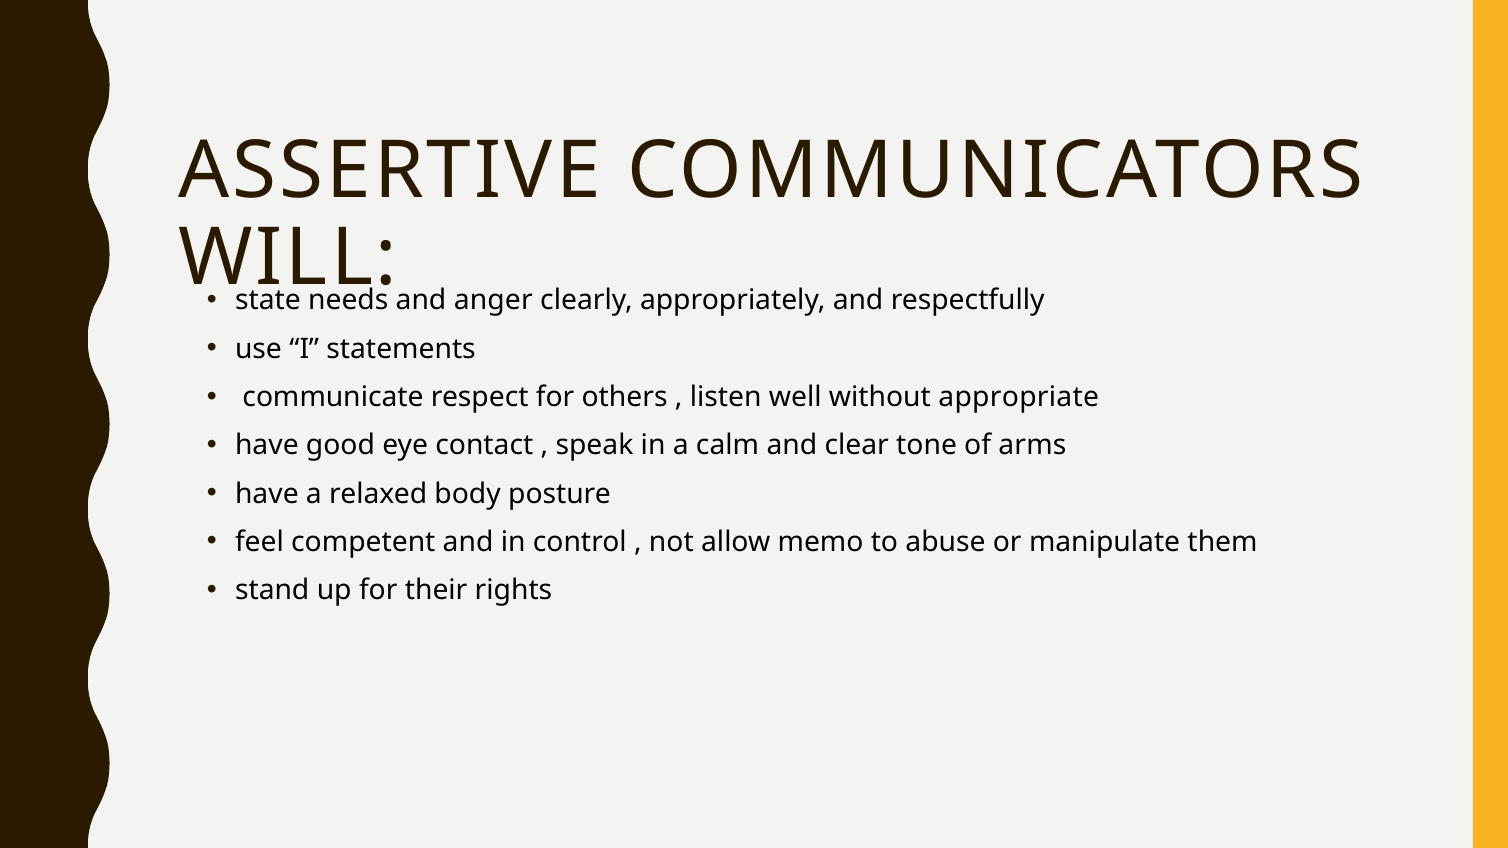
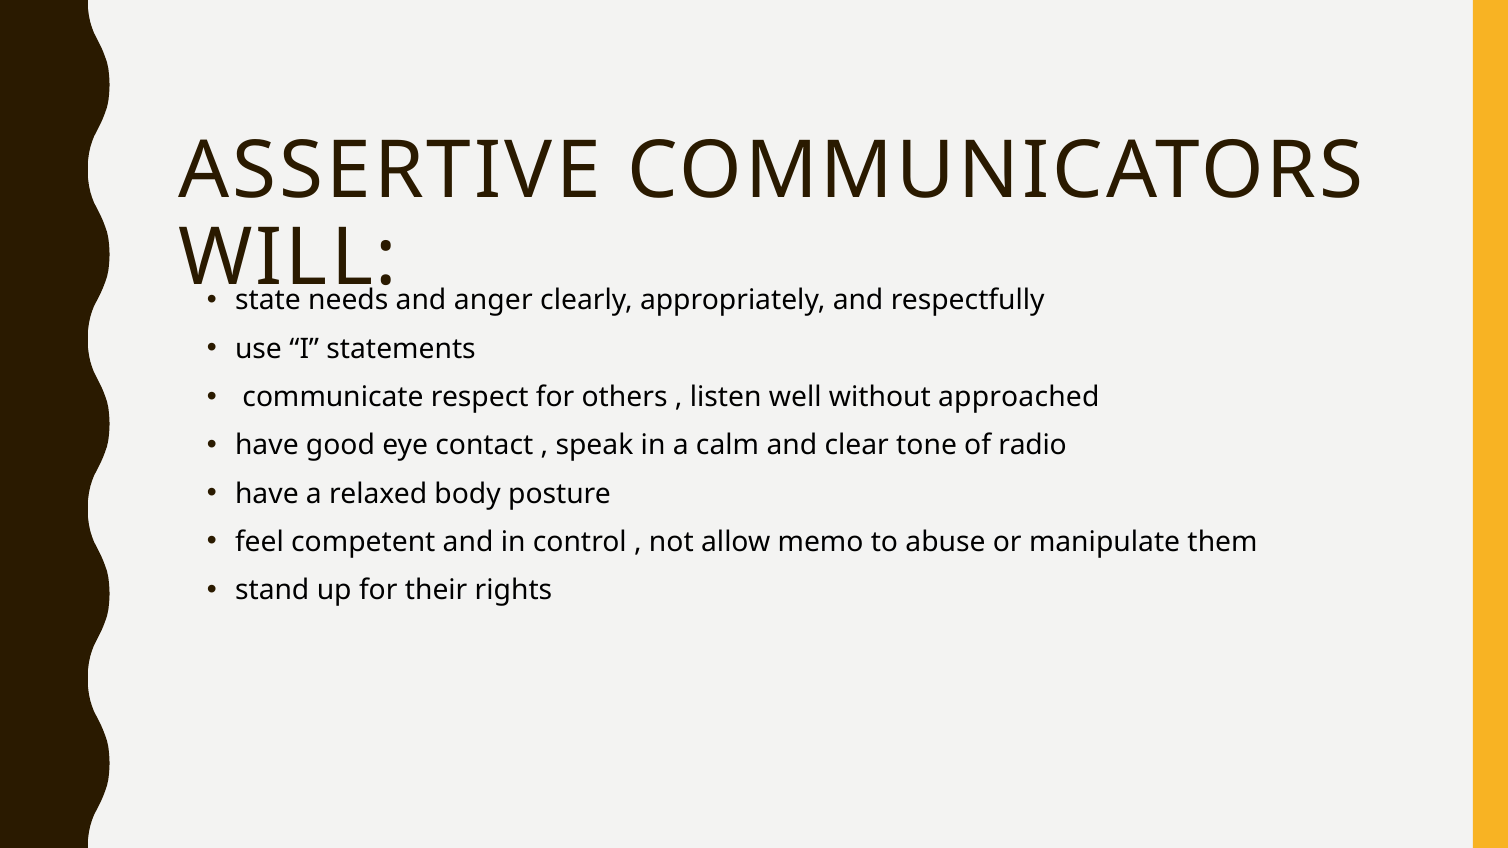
appropriate: appropriate -> approached (1019, 397)
arms: arms -> radio (1033, 446)
